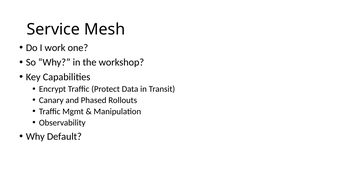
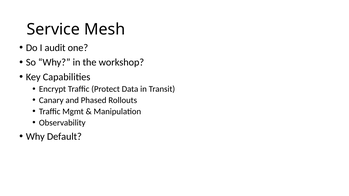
work: work -> audit (55, 48)
